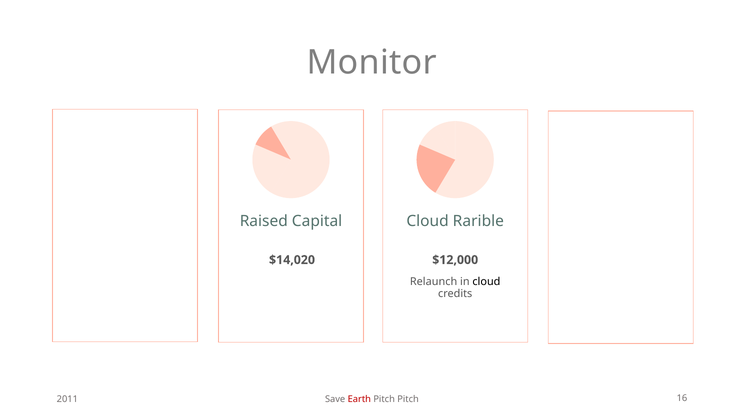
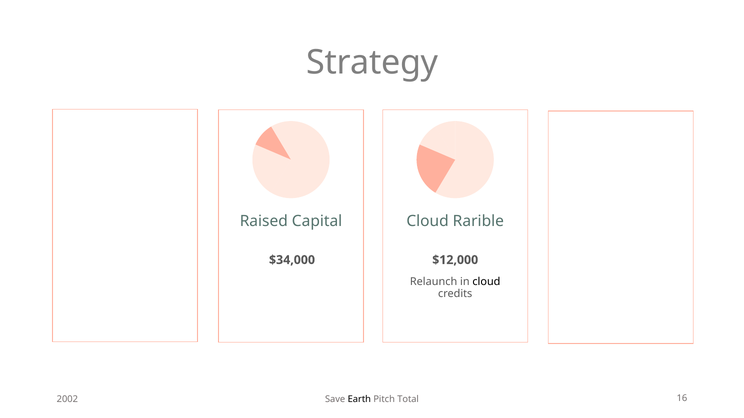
Monitor: Monitor -> Strategy (372, 62)
$14,020: $14,020 -> $34,000 (292, 260)
2011: 2011 -> 2002 (67, 400)
Earth colour: red -> black (359, 400)
Pitch Pitch: Pitch -> Total (408, 400)
